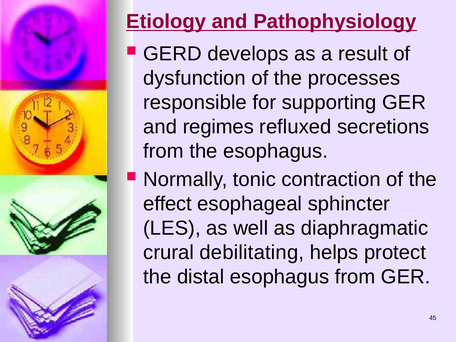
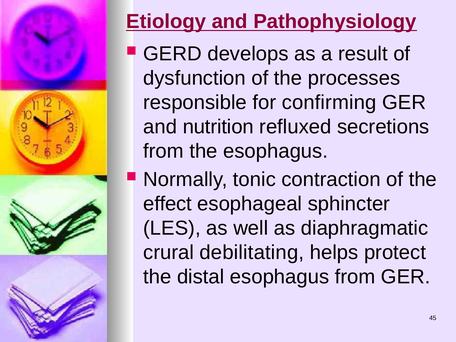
supporting: supporting -> confirming (329, 103)
regimes: regimes -> nutrition (218, 127)
